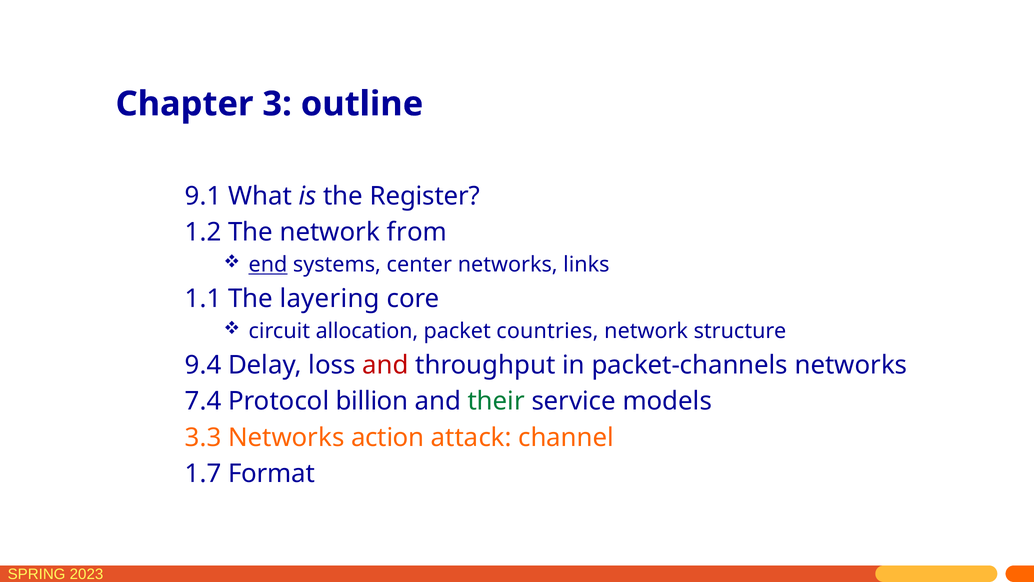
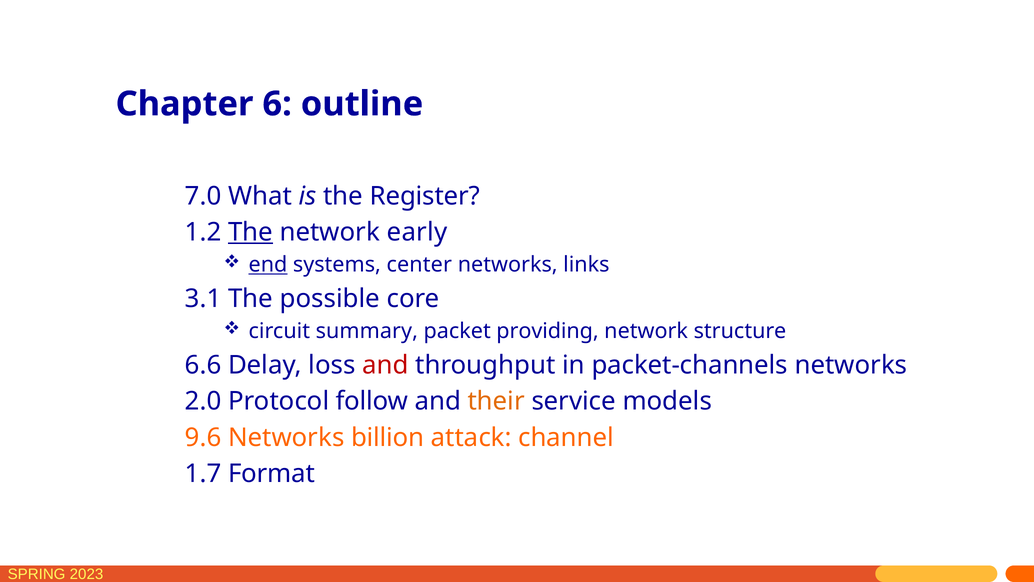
3: 3 -> 6 (277, 104)
9.1: 9.1 -> 7.0 (203, 196)
The underline: none -> present (251, 232)
from: from -> early (417, 232)
1.1: 1.1 -> 3.1 (203, 299)
layering: layering -> possible (330, 299)
allocation: allocation -> summary (367, 331)
countries: countries -> providing (548, 331)
9.4: 9.4 -> 6.6 (203, 365)
7.4: 7.4 -> 2.0 (203, 401)
billion: billion -> follow (372, 401)
their colour: green -> orange (496, 401)
3.3: 3.3 -> 9.6 (203, 437)
action: action -> billion (388, 437)
